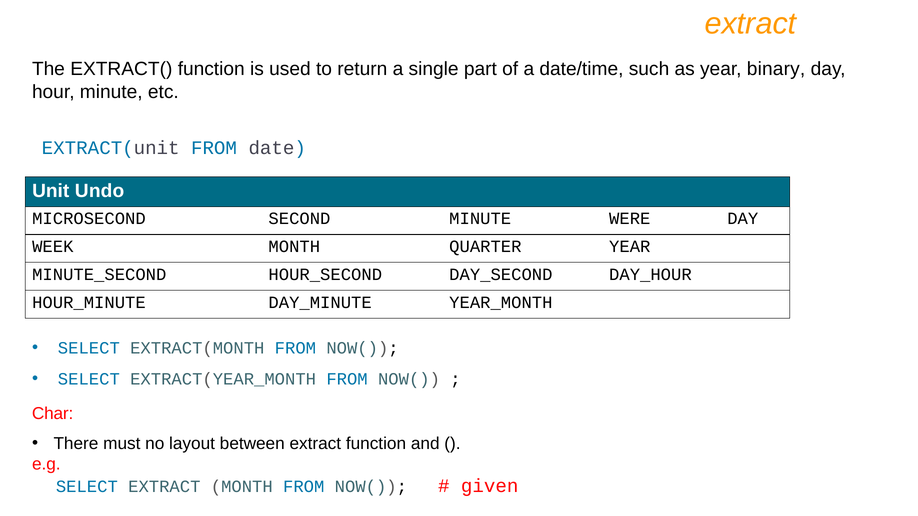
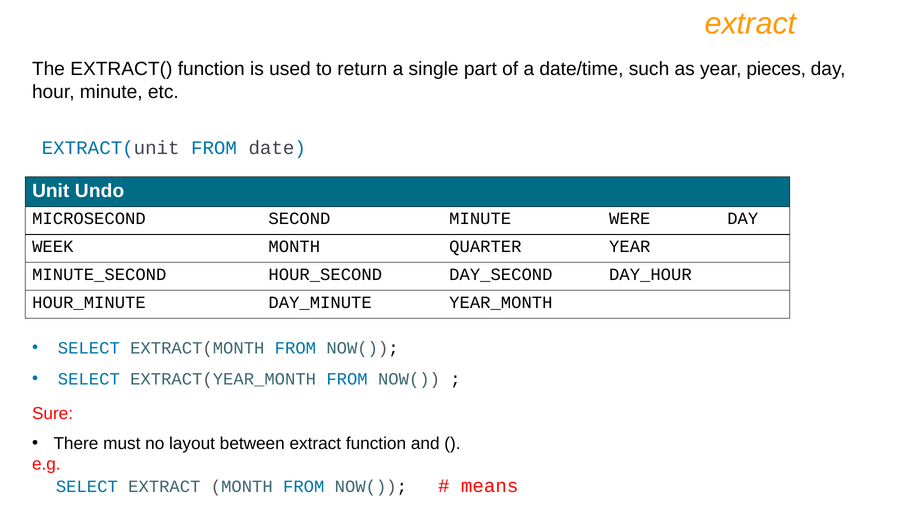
binary: binary -> pieces (776, 69)
Char: Char -> Sure (53, 414)
given: given -> means (490, 486)
